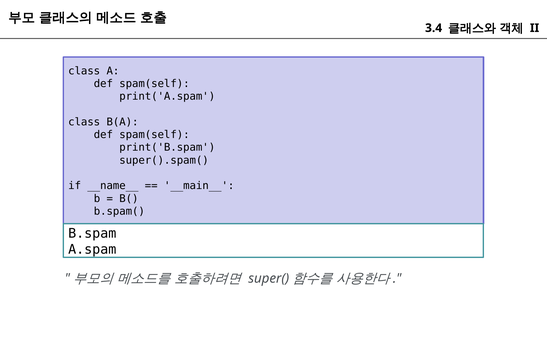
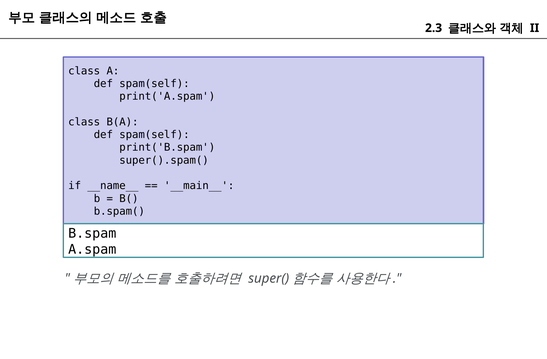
3.4: 3.4 -> 2.3 (434, 28)
